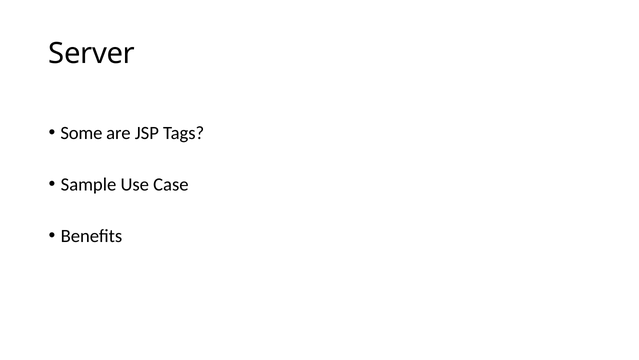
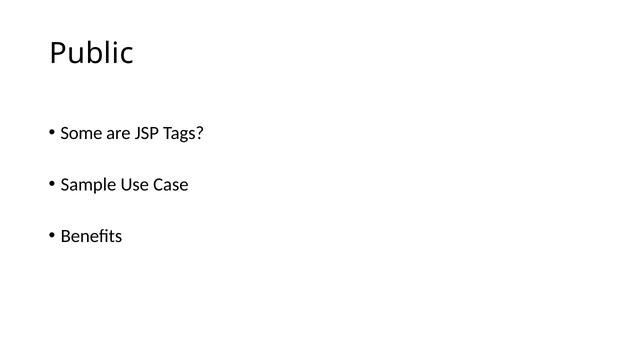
Server: Server -> Public (91, 54)
